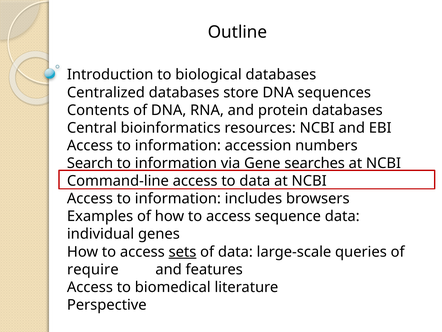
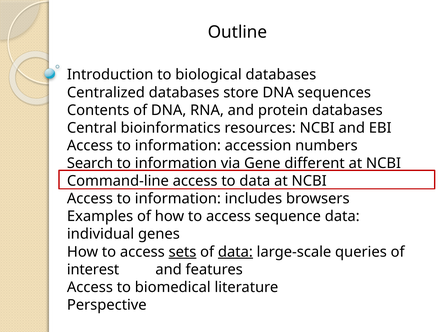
searches: searches -> different (315, 163)
data underline: none -> present (235, 251)
require: require -> interest (93, 269)
